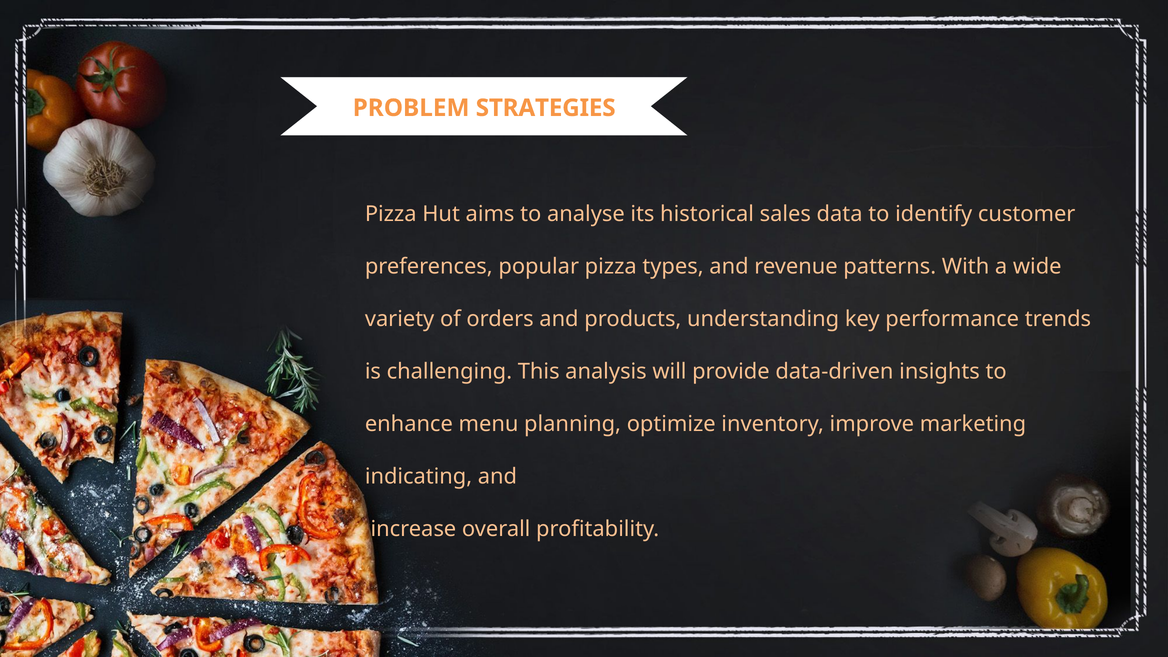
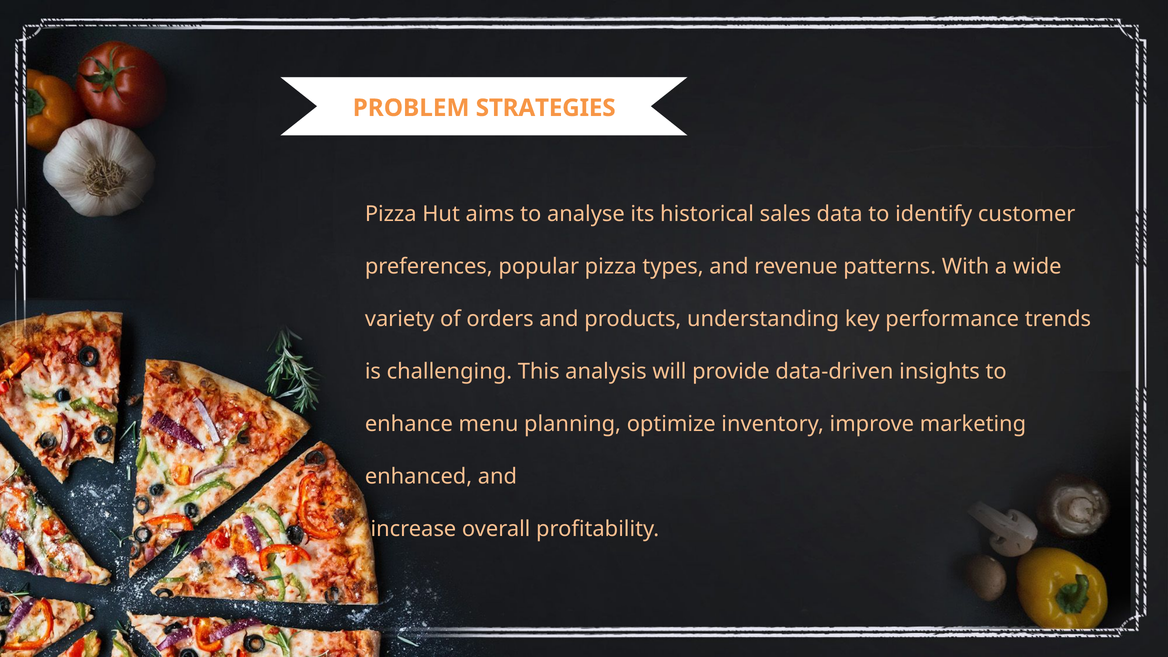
indicating: indicating -> enhanced (419, 477)
